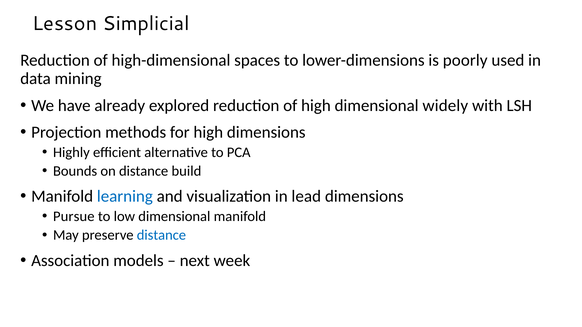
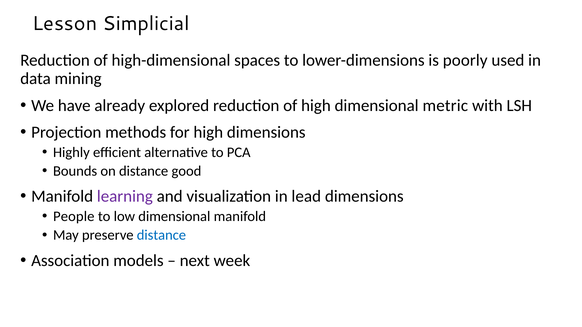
widely: widely -> metric (445, 106)
build: build -> good (186, 171)
learning colour: blue -> purple (125, 197)
Pursue: Pursue -> People (74, 217)
